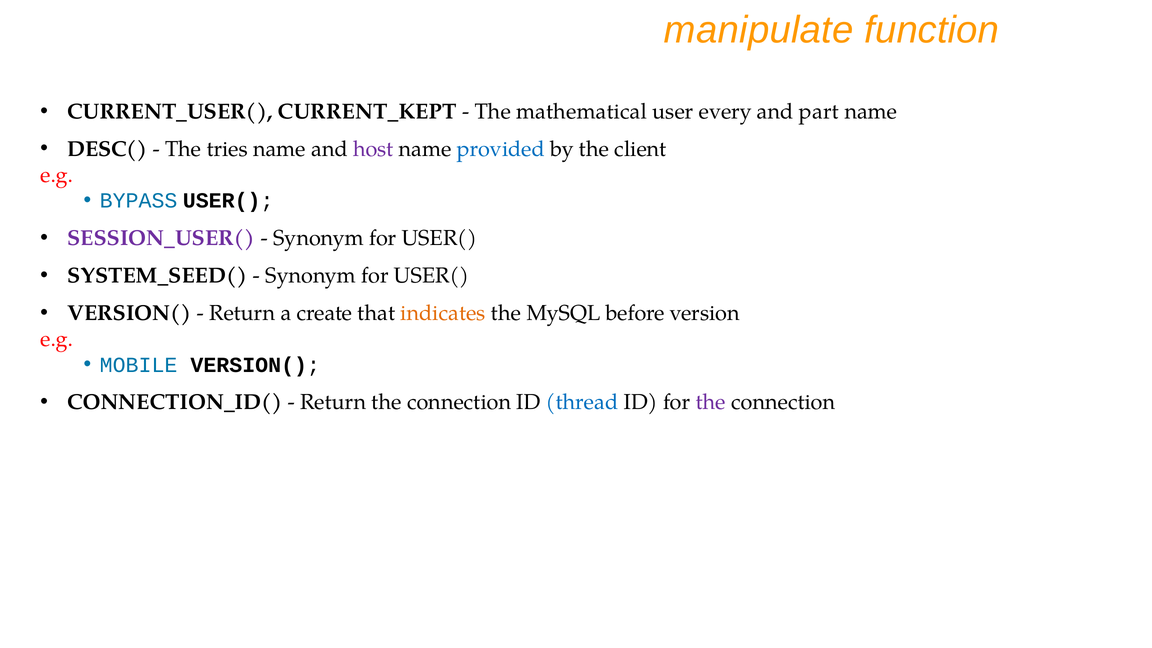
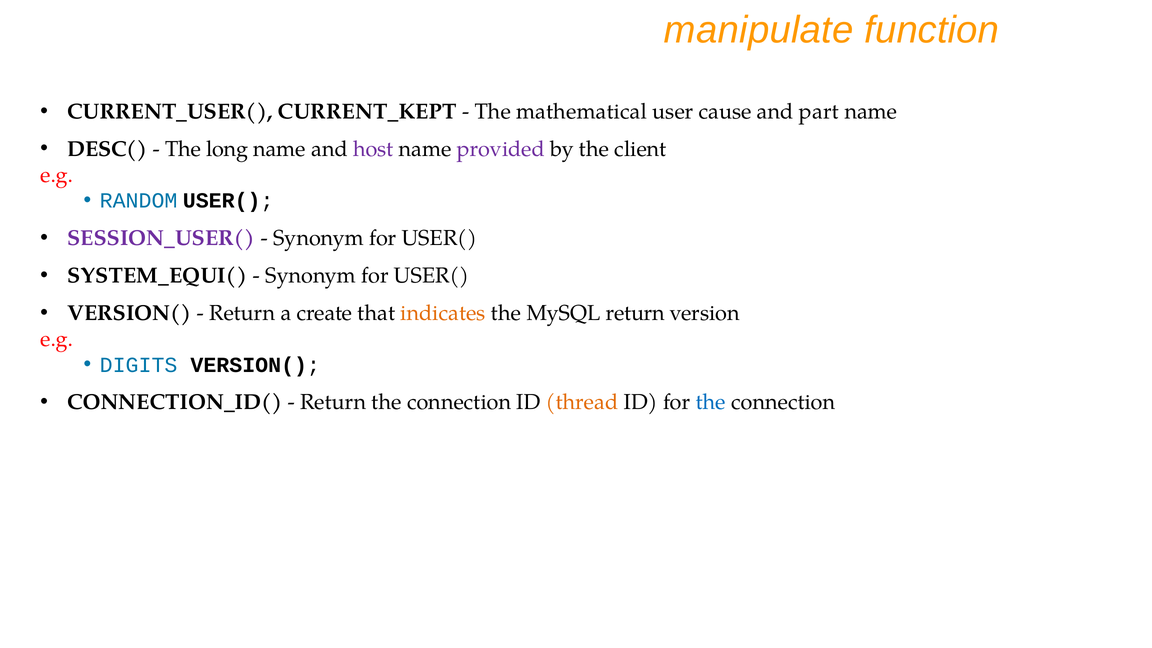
every: every -> cause (725, 112)
tries: tries -> long (227, 149)
provided colour: blue -> purple (501, 149)
BYPASS: BYPASS -> RANDOM (139, 201)
SYSTEM_SEED(: SYSTEM_SEED( -> SYSTEM_EQUI( (157, 276)
MySQL before: before -> return (635, 313)
MOBILE: MOBILE -> DIGITS (139, 365)
thread colour: blue -> orange (582, 402)
the colour: purple -> blue (711, 402)
